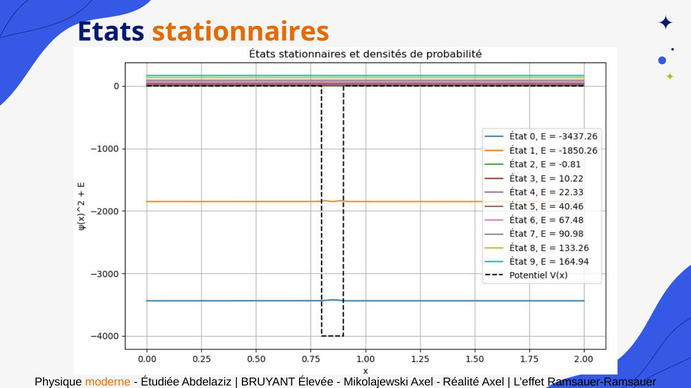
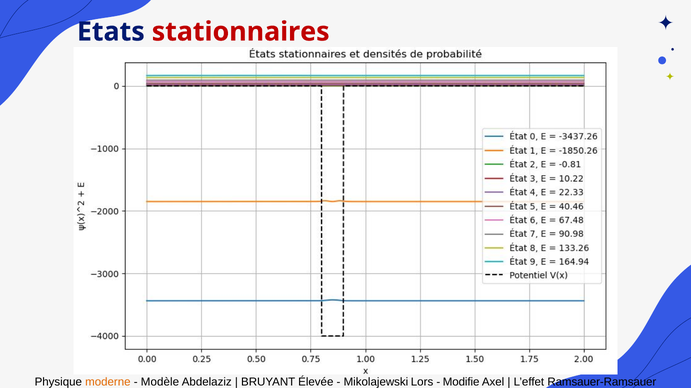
stationnaires colour: orange -> red (241, 32)
Étudiée: Étudiée -> Modèle (160, 383)
Mikolajewski Axel: Axel -> Lors (422, 383)
Réalité: Réalité -> Modifie (461, 383)
